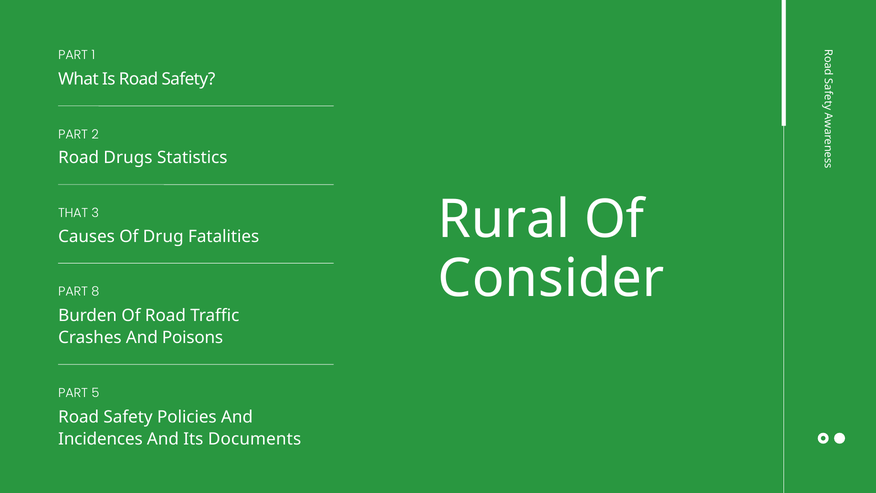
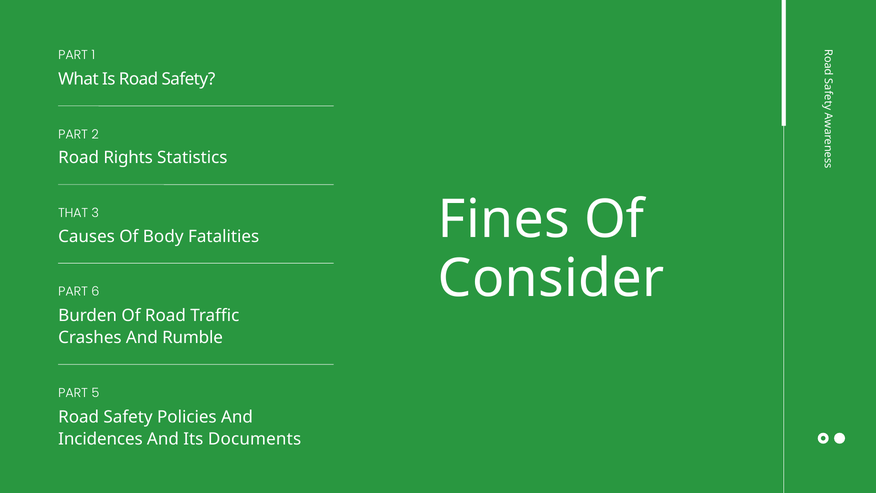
Drugs: Drugs -> Rights (128, 158)
Rural: Rural -> Fines (504, 219)
Drug: Drug -> Body (163, 236)
8: 8 -> 6 (95, 292)
Poisons: Poisons -> Rumble (193, 338)
